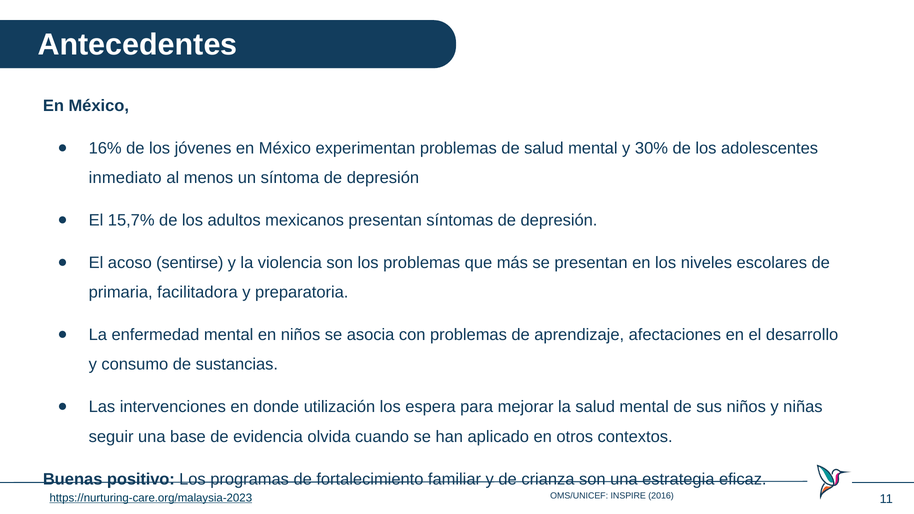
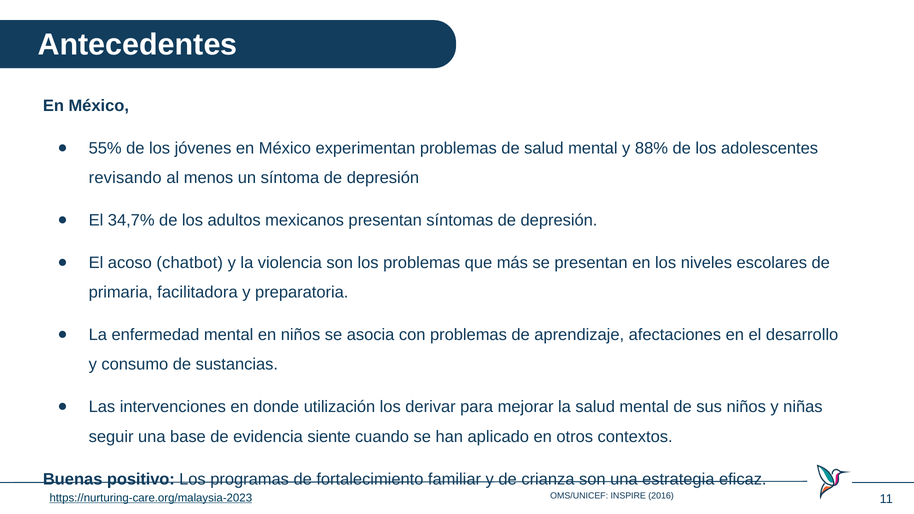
16%: 16% -> 55% (105, 148)
30%: 30% -> 88% (651, 148)
inmediato: inmediato -> revisando (125, 178)
15,7%: 15,7% -> 34,7% (131, 220)
sentirse: sentirse -> chatbot (190, 263)
espera: espera -> derivar (430, 407)
olvida: olvida -> siente (329, 437)
